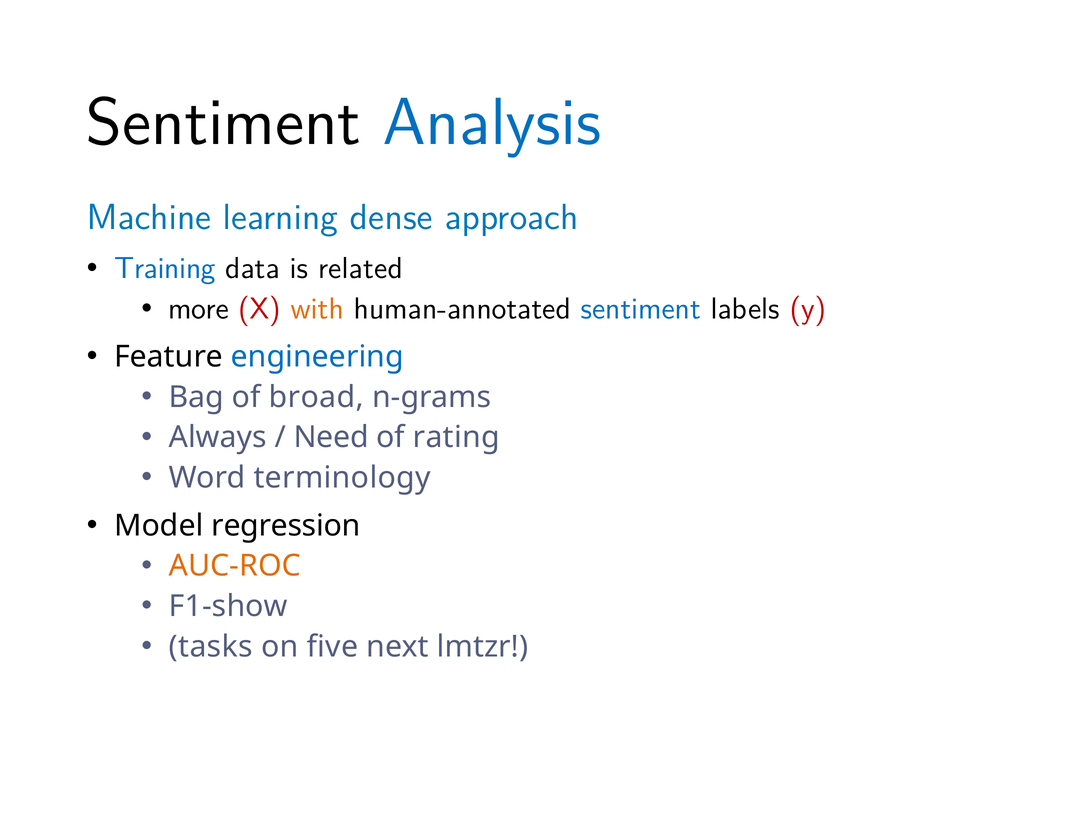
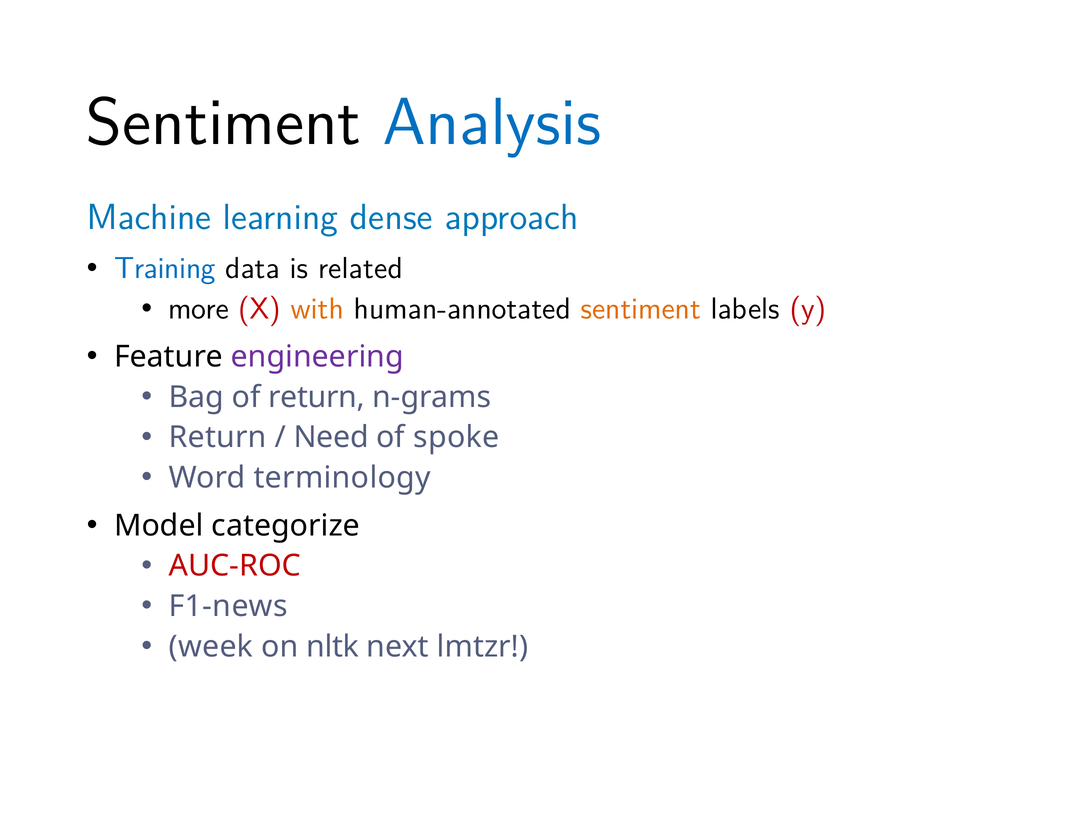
sentiment colour: blue -> orange (641, 309)
engineering colour: blue -> purple (317, 357)
of broad: broad -> return (317, 397)
Always: Always -> Return (218, 437)
rating: rating -> spoke (456, 437)
regression: regression -> categorize (286, 526)
AUC-ROC colour: orange -> red (235, 566)
F1-show: F1-show -> F1-news (228, 606)
tasks: tasks -> week (211, 647)
five: five -> nltk (333, 647)
